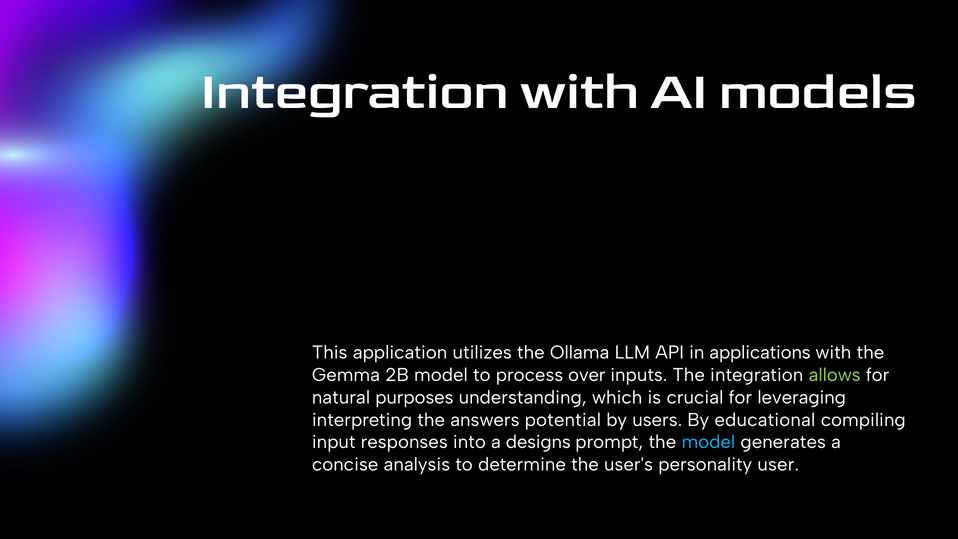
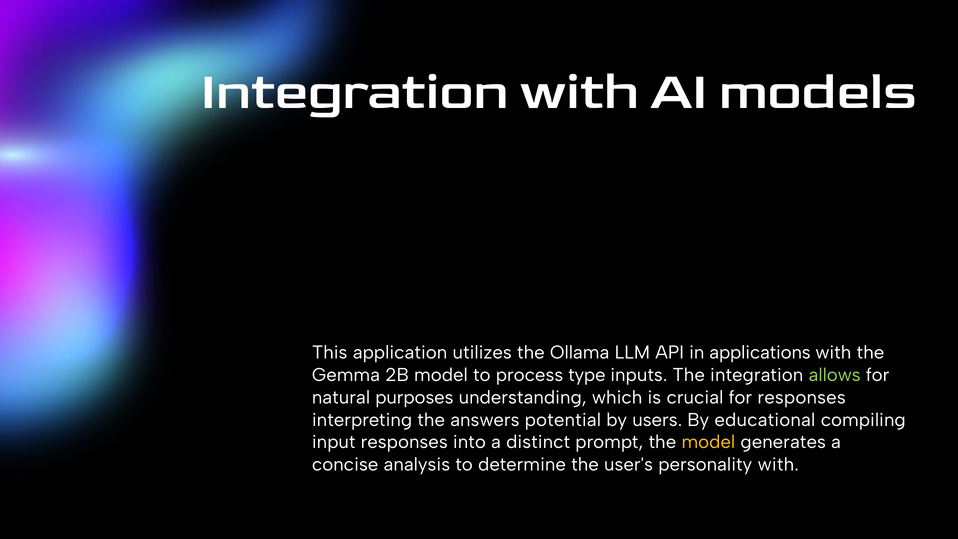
over: over -> type (587, 375)
for leveraging: leveraging -> responses (802, 397)
designs: designs -> distinct (538, 442)
model colour: light blue -> yellow (708, 442)
personality user: user -> with (778, 465)
